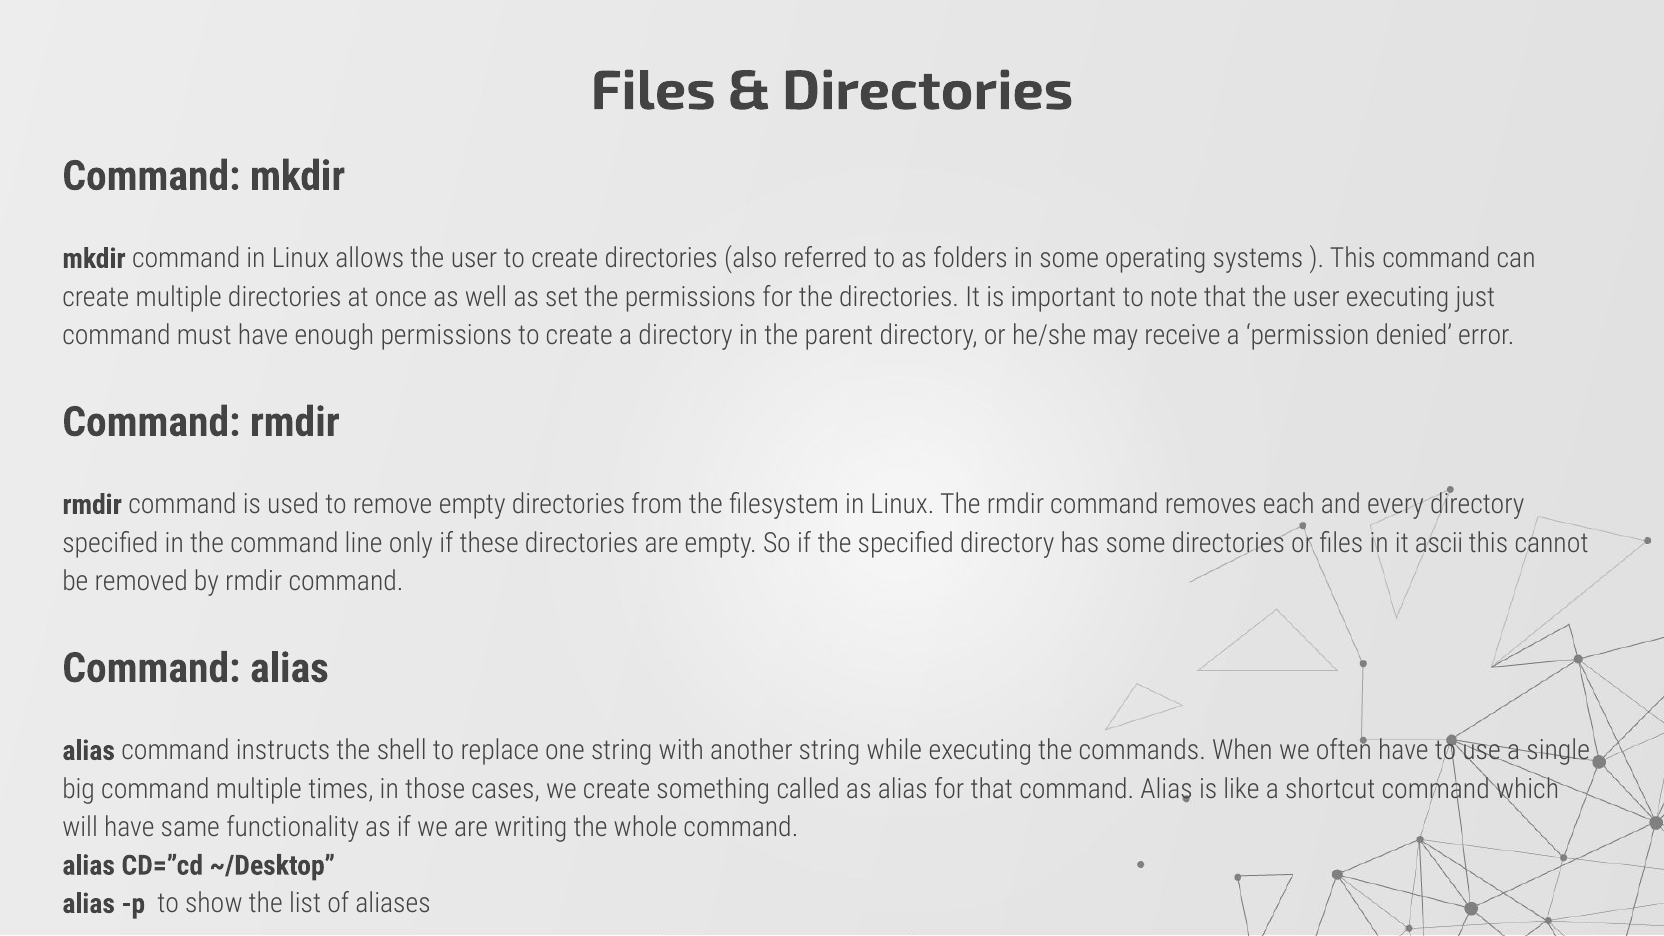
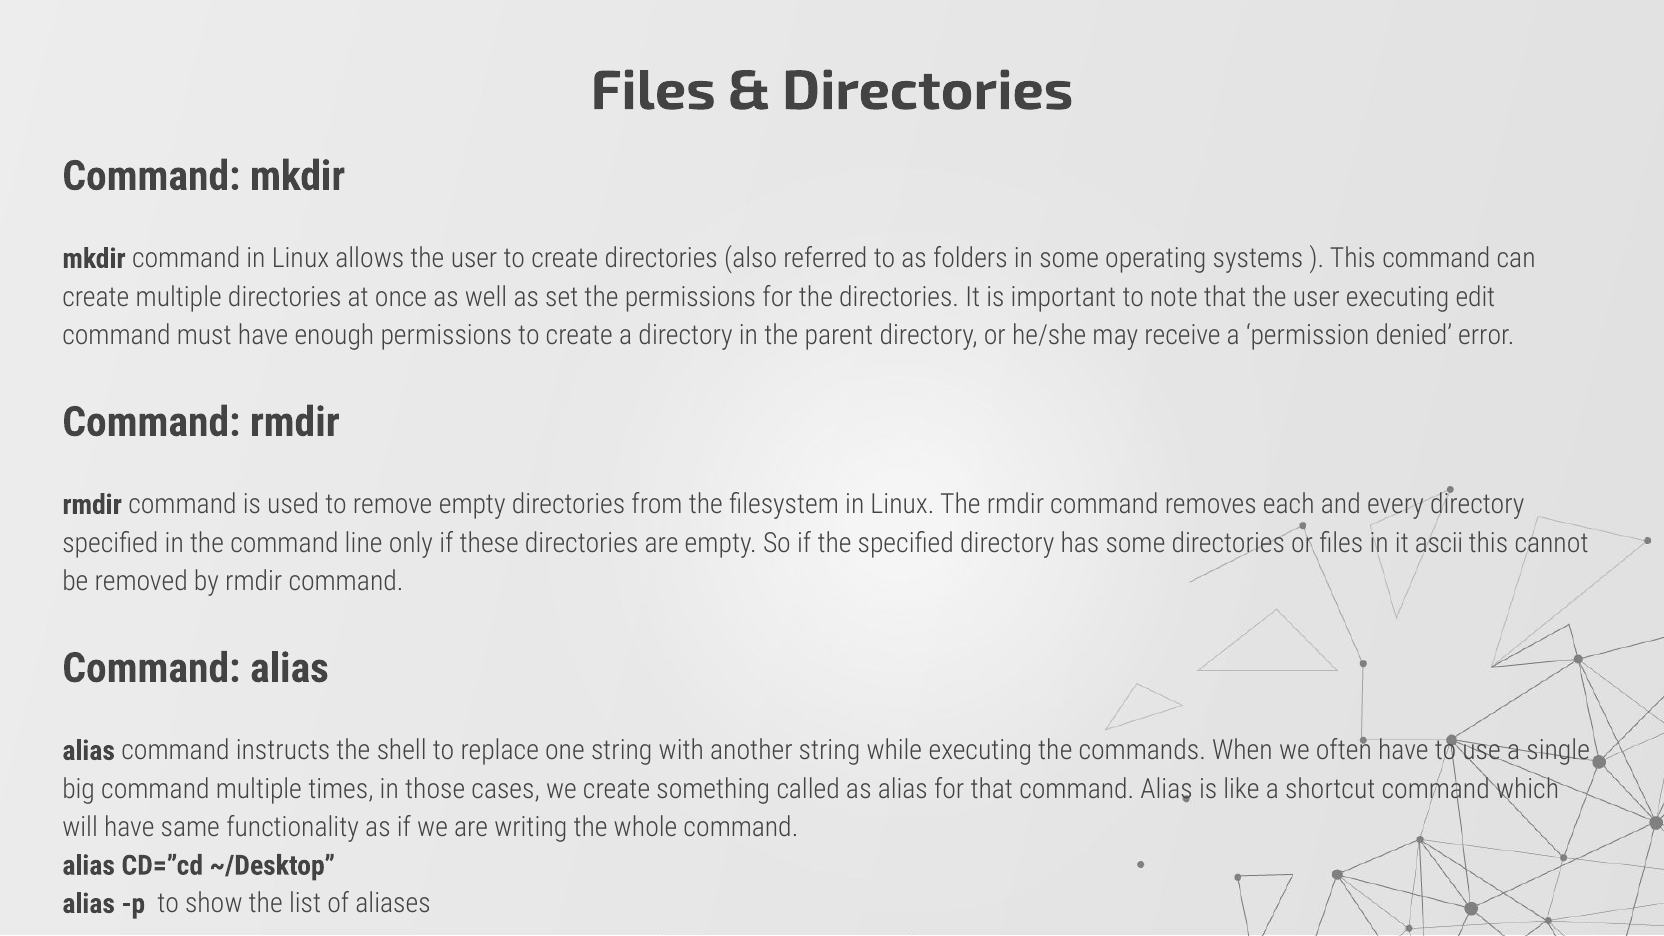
just: just -> edit (1475, 297)
